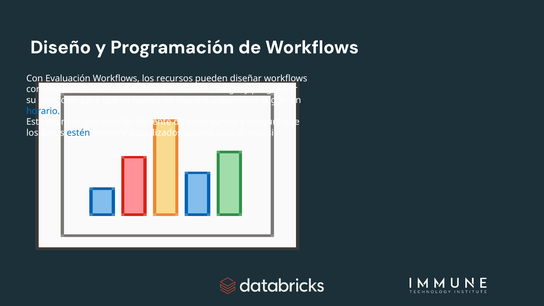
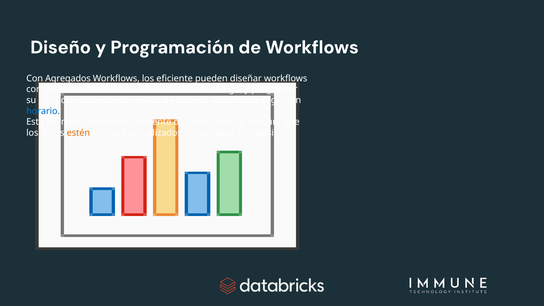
Evaluación: Evaluación -> Agregados (68, 78)
los recursos: recursos -> eficiente (175, 78)
estén colour: blue -> orange (78, 133)
